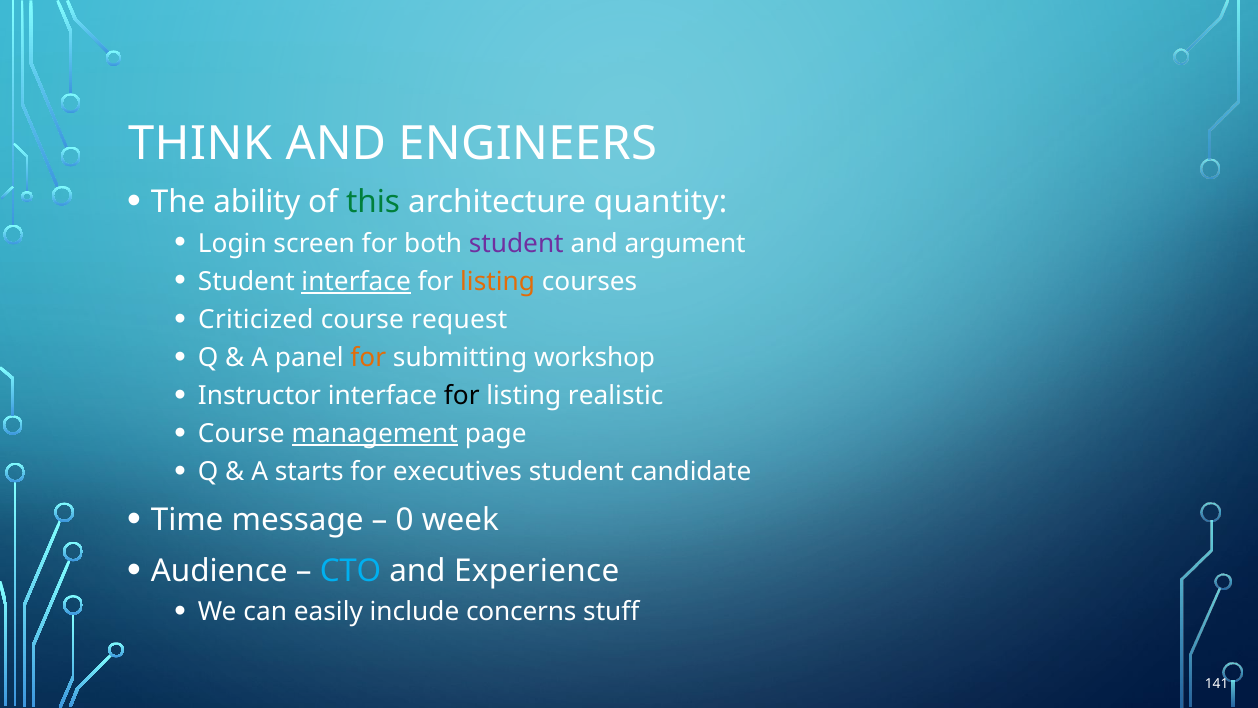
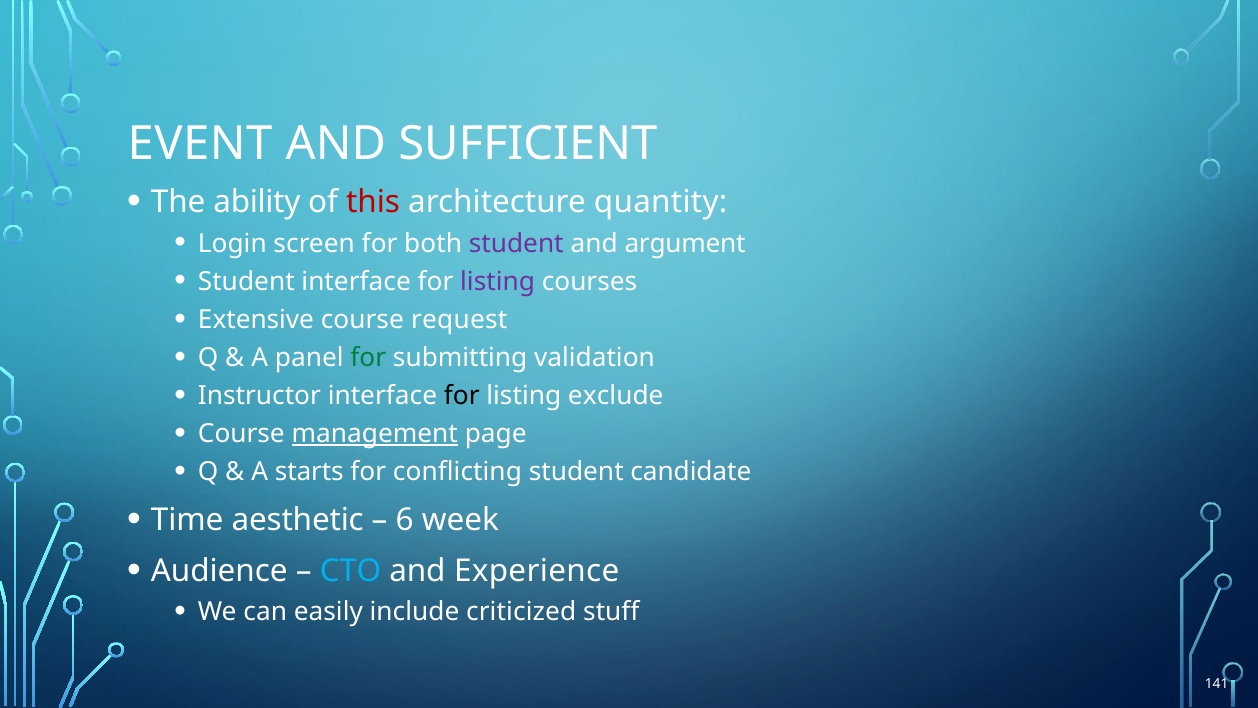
THINK: THINK -> EVENT (200, 143)
ENGINEERS: ENGINEERS -> SUFFICIENT (528, 143)
this colour: green -> red (373, 202)
interface underline: present -> none (356, 281)
listing colour: orange -> purple (498, 281)
Criticized: Criticized -> Extensive (256, 319)
for colour: orange -> green (368, 357)
workshop: workshop -> validation (594, 357)
realistic: realistic -> exclude (616, 395)
executives: executives -> conflicting (457, 472)
message: message -> aesthetic (298, 520)
0: 0 -> 6 (405, 520)
concerns: concerns -> criticized (521, 611)
